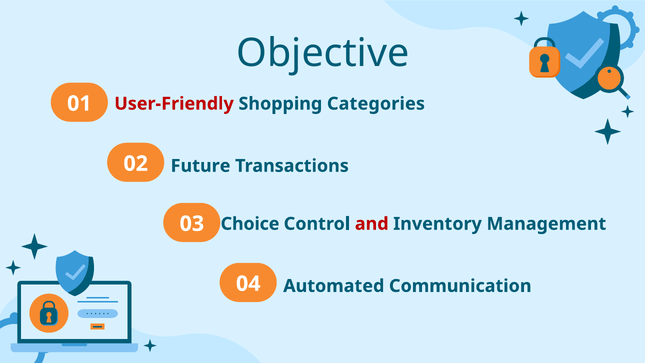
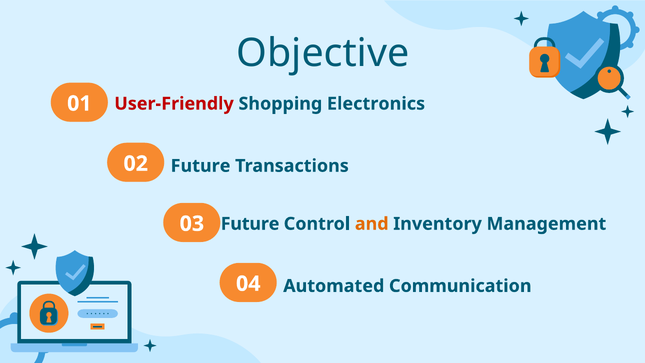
Categories: Categories -> Electronics (376, 104)
Choice: Choice -> Future (250, 224)
and colour: red -> orange (372, 224)
